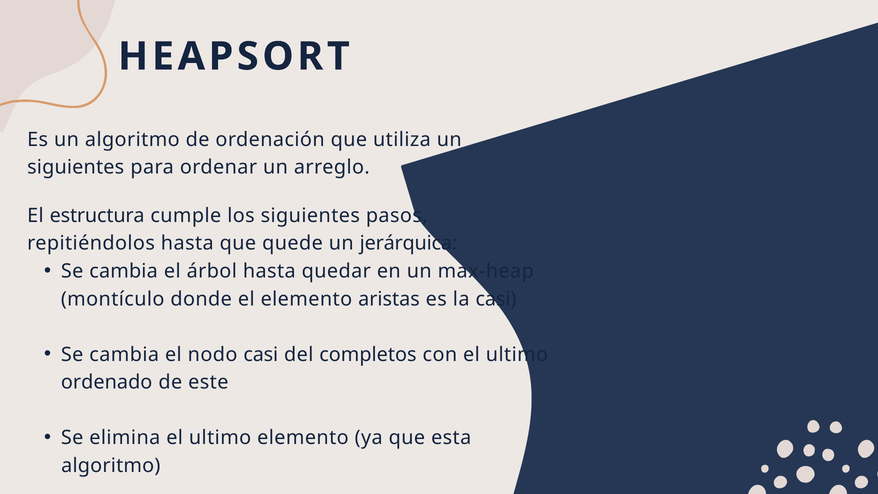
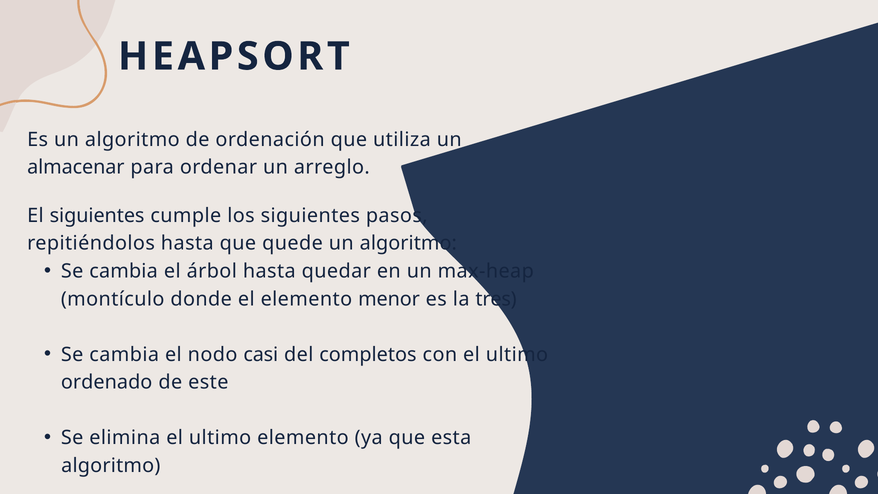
siguientes: siguientes -> almacenar (76, 167)
El estructura: estructura -> siguientes (97, 216)
quede un jerárquica: jerárquica -> algoritmo (408, 243)
aristas: aristas -> menor (389, 299)
la casi: casi -> tres (496, 299)
